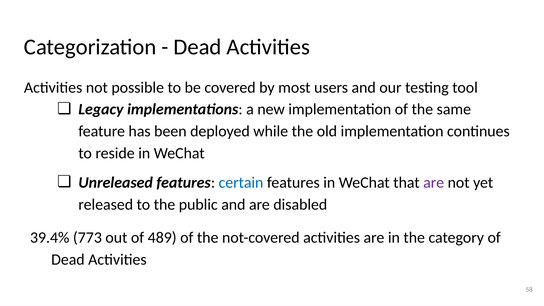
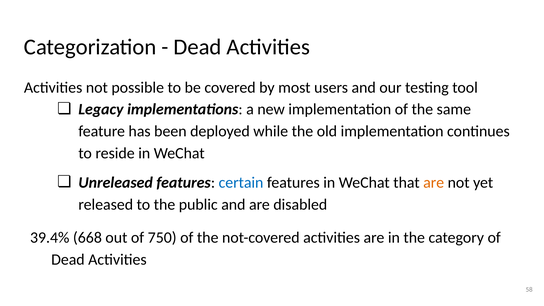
are colour: purple -> orange (434, 183)
773: 773 -> 668 (87, 238)
489: 489 -> 750 (162, 238)
